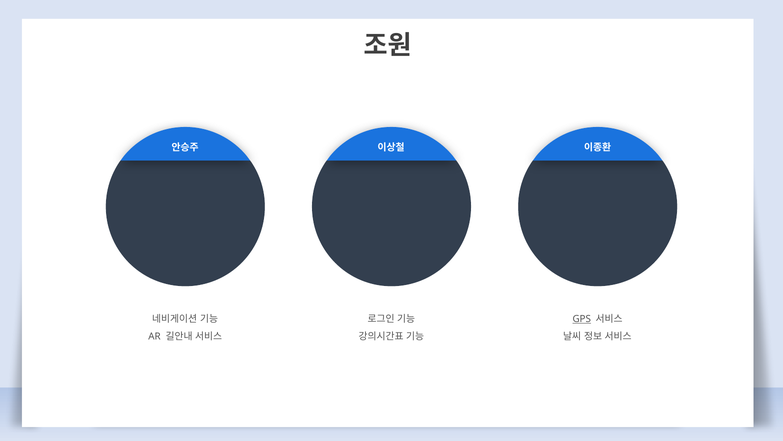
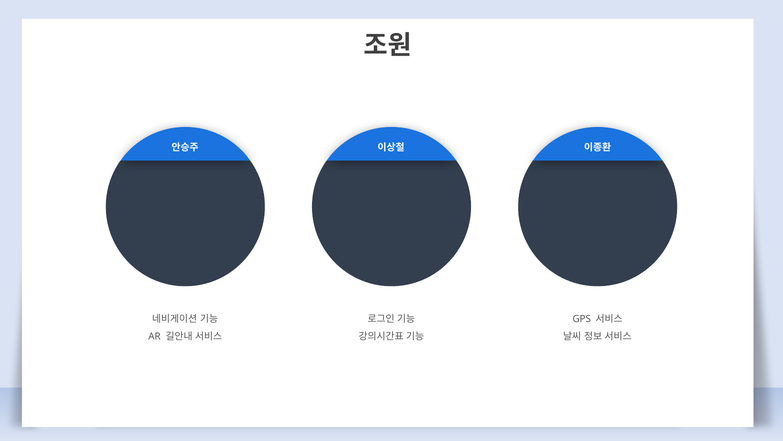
GPS underline: present -> none (582, 319)
